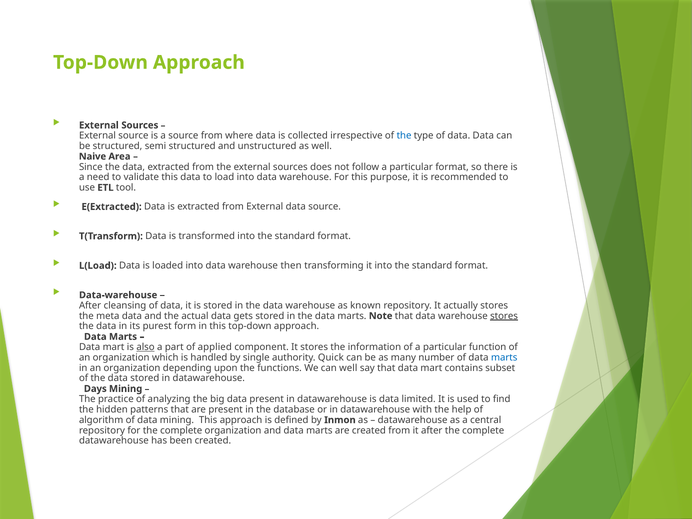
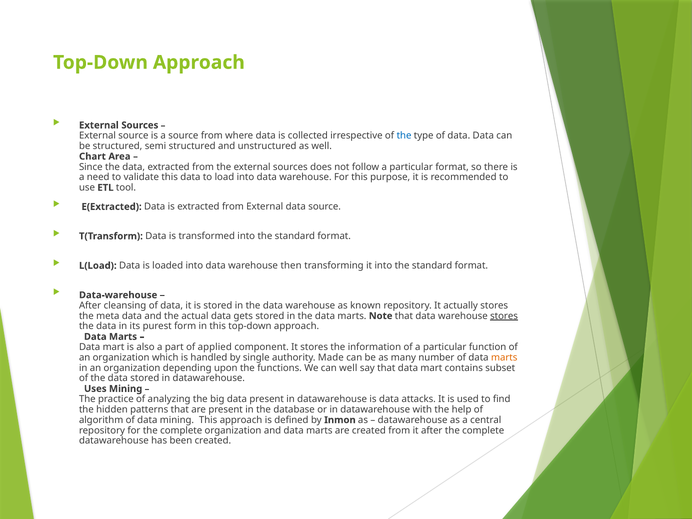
Naive: Naive -> Chart (92, 156)
also underline: present -> none (146, 347)
Quick: Quick -> Made (331, 358)
marts colour: blue -> orange (504, 358)
Days: Days -> Uses (95, 389)
limited: limited -> attacks (419, 399)
